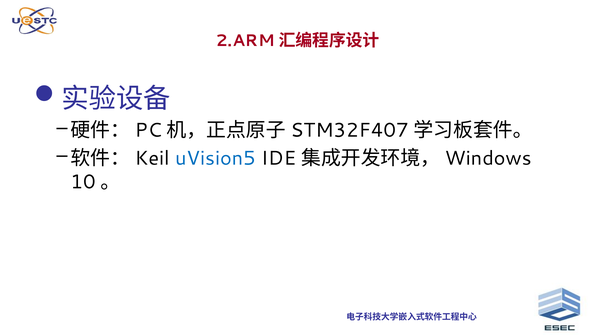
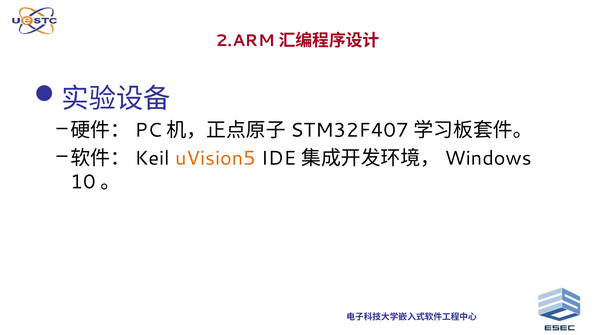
uVision5 colour: blue -> orange (215, 158)
